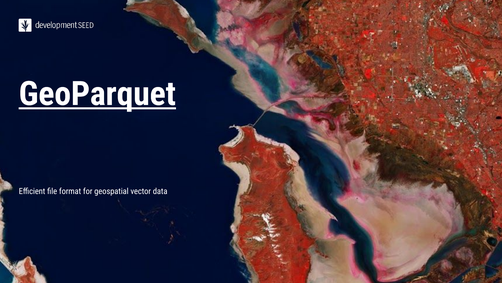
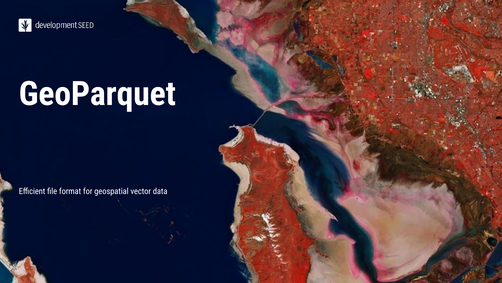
GeoParquet underline: present -> none (97, 94)
